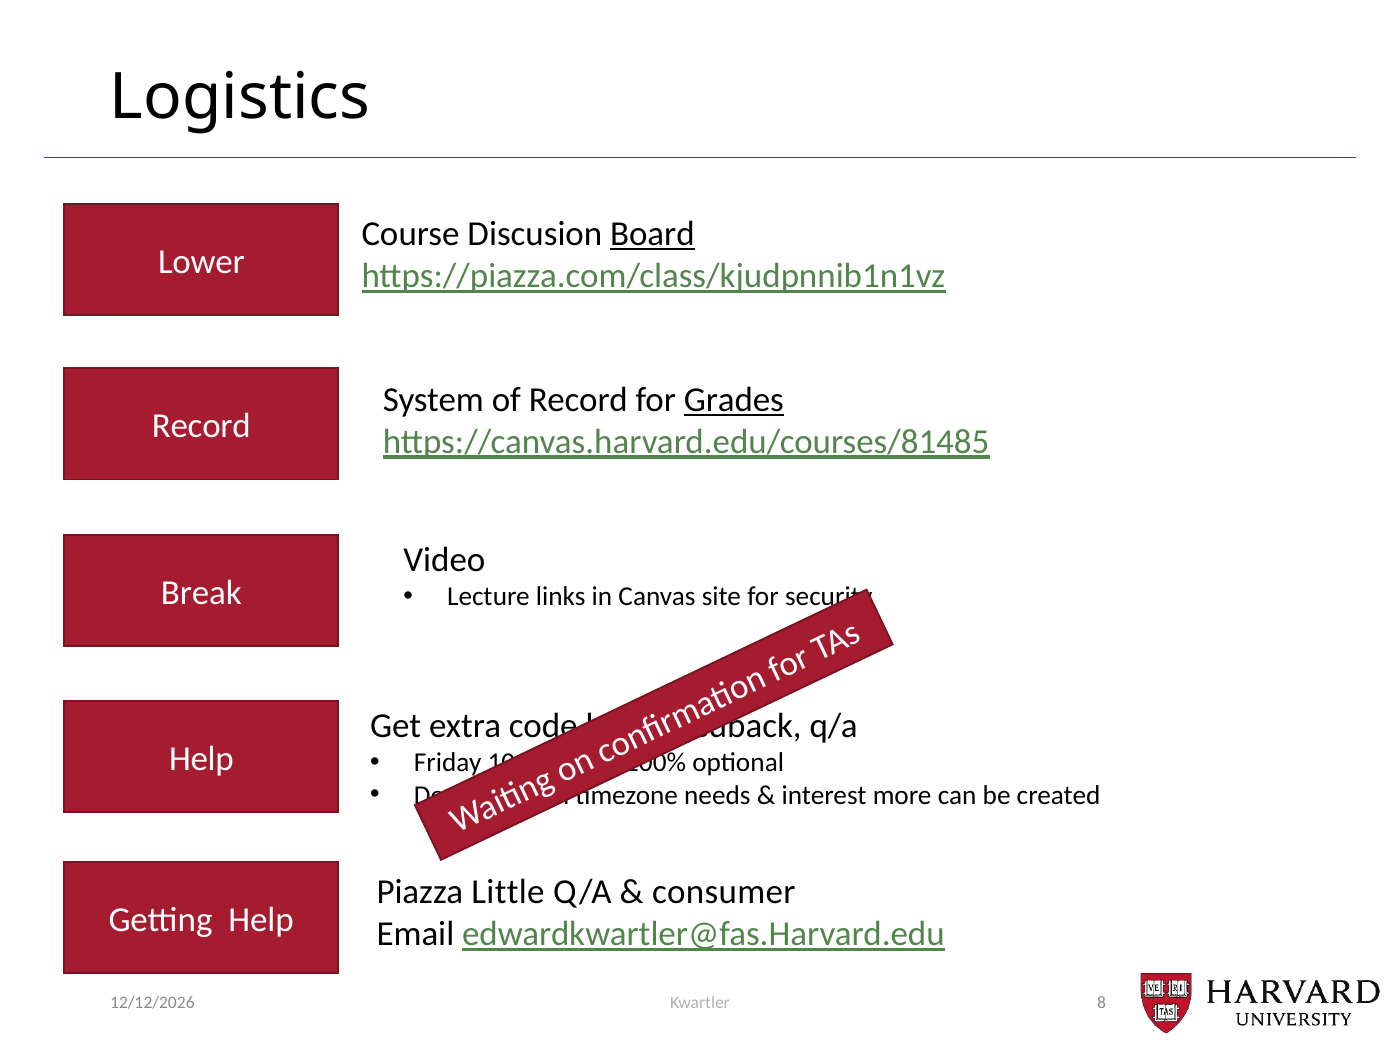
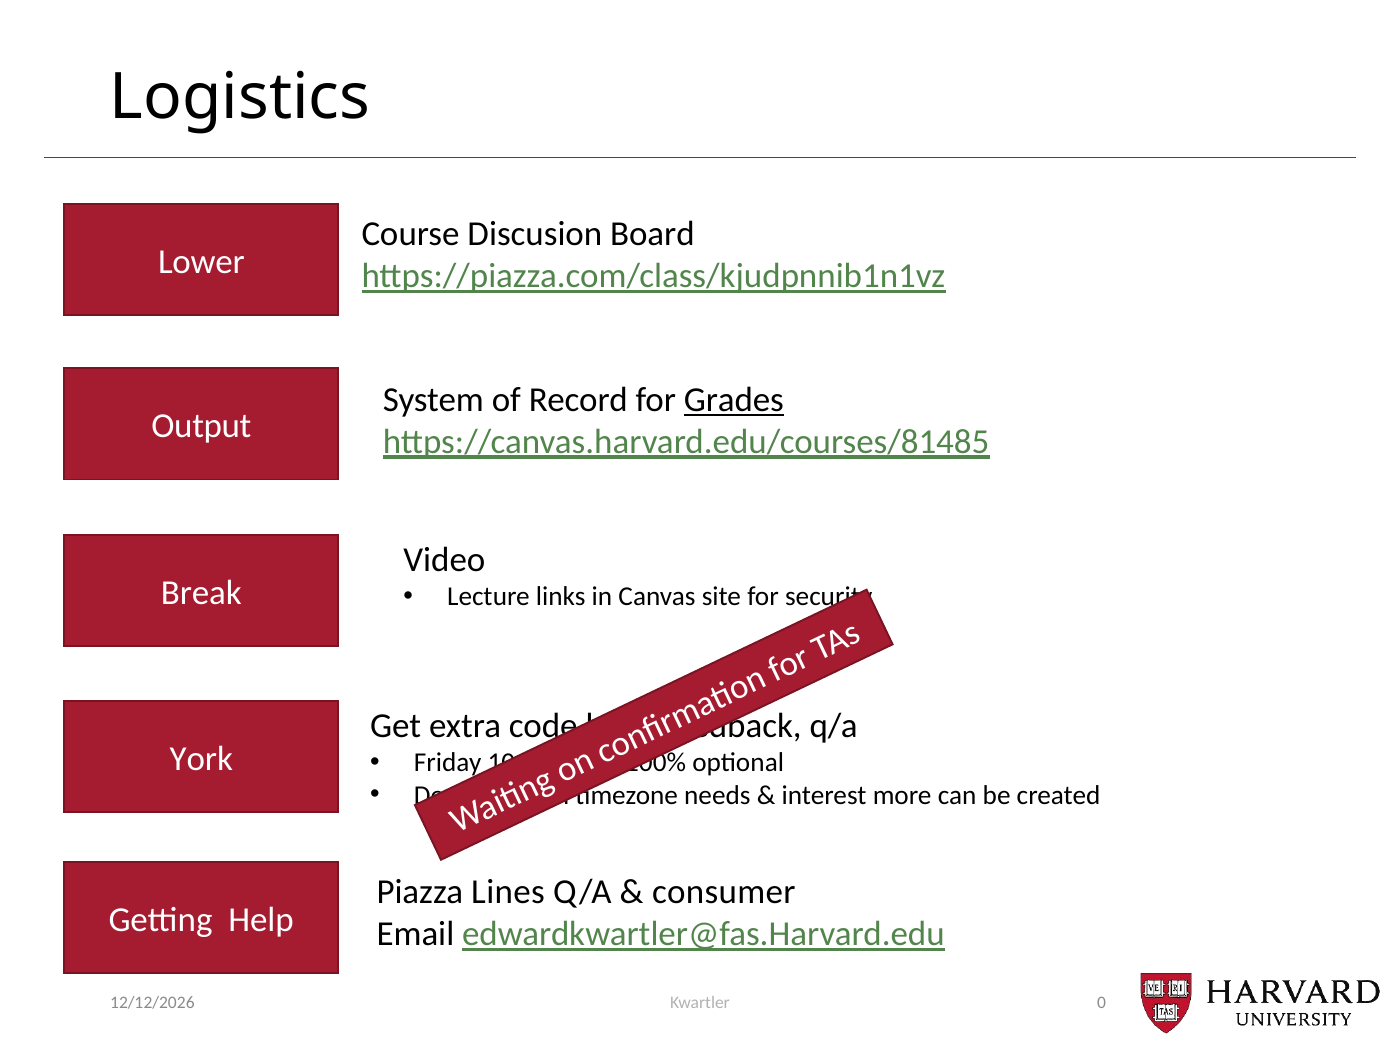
Board underline: present -> none (652, 234)
Record: Record -> Output (201, 426)
Help: Help -> York (201, 759)
Little: Little -> Lines (508, 892)
8: 8 -> 0 (1102, 1002)
